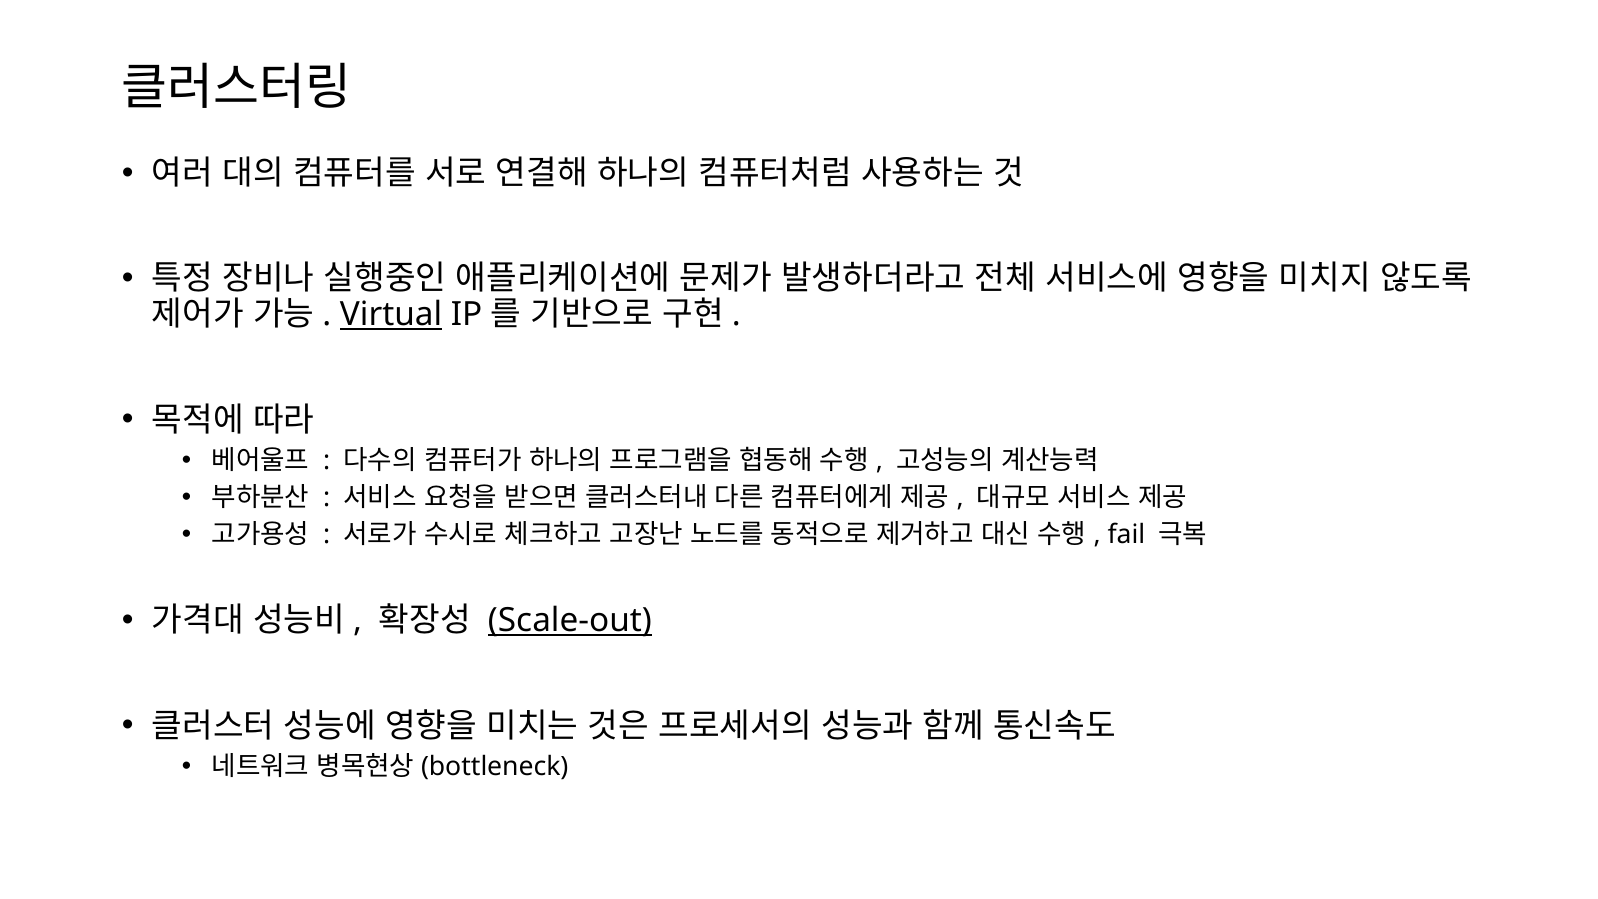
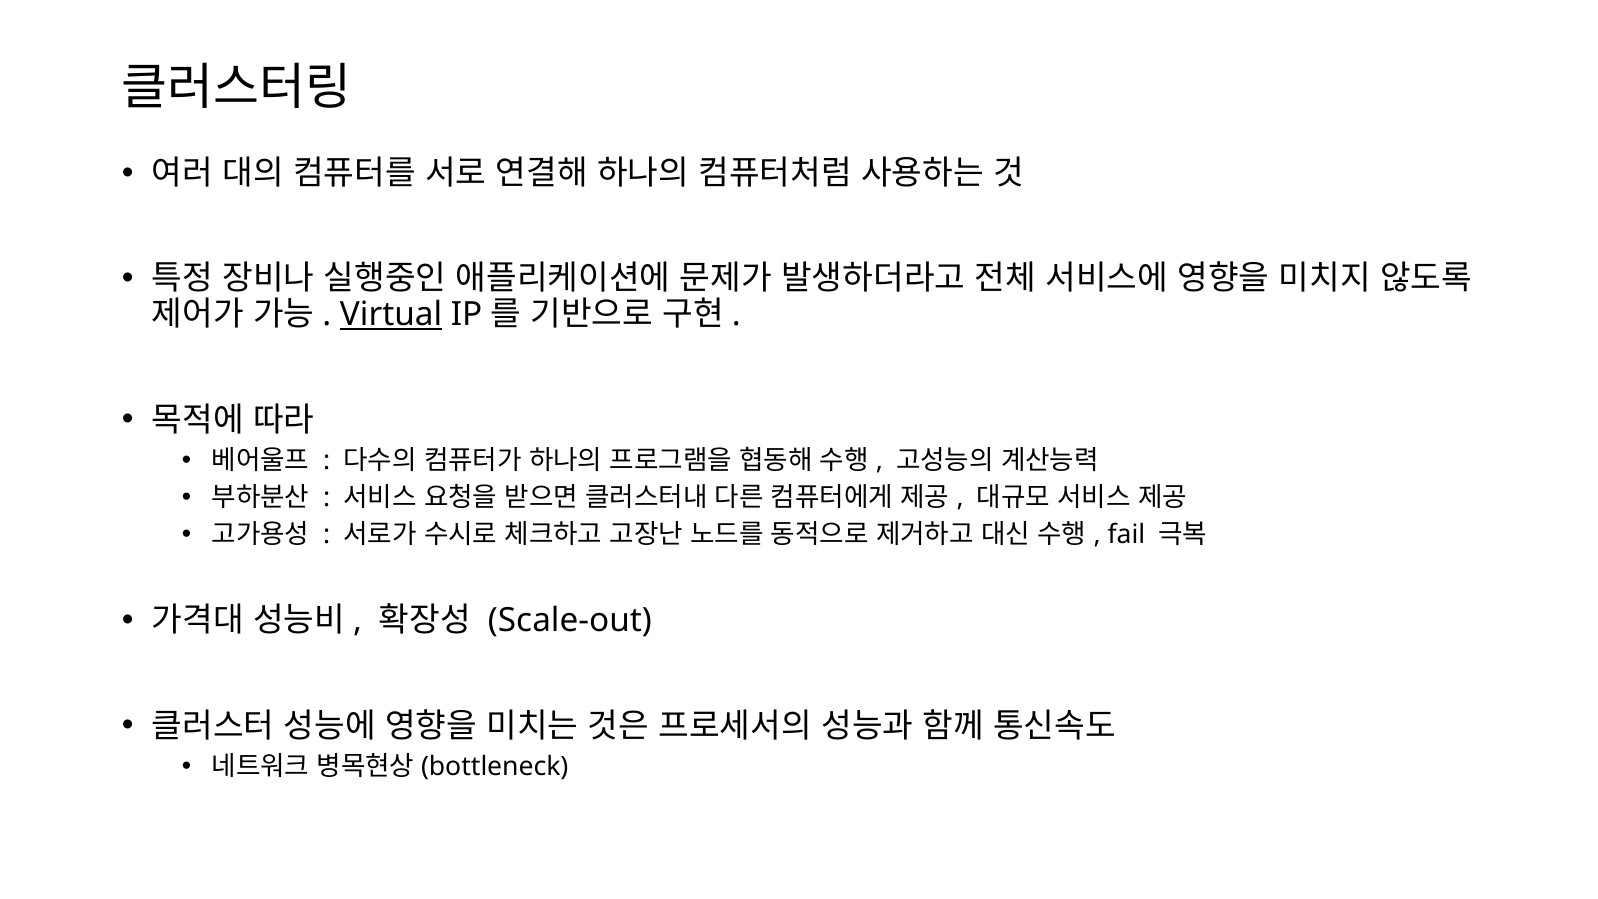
Scale-out underline: present -> none (570, 621)
